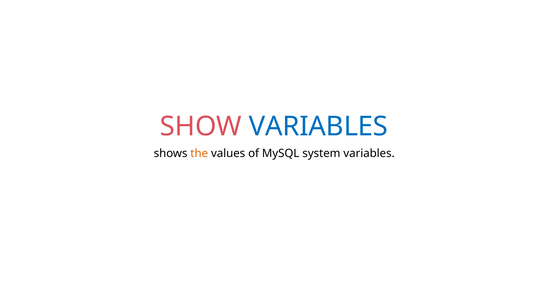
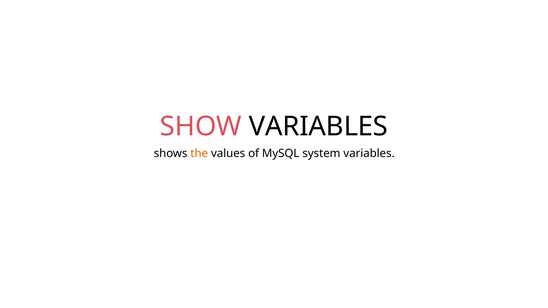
VARIABLES colour: blue -> black (318, 127)
